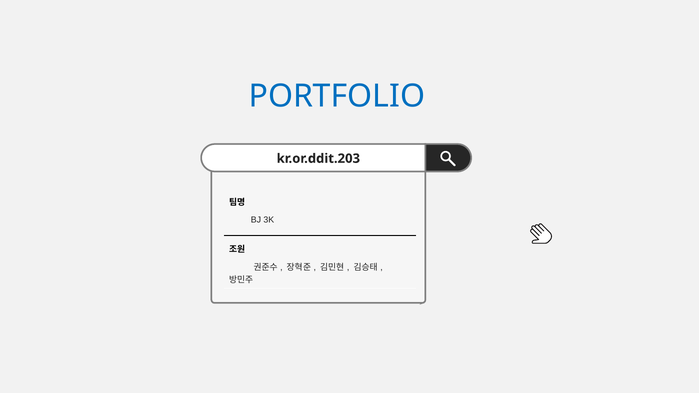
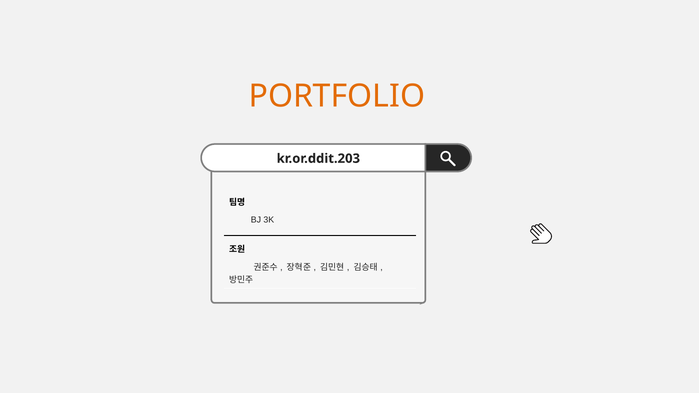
PORTFOLIO colour: blue -> orange (337, 96)
